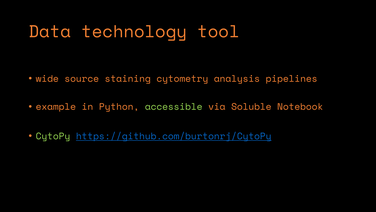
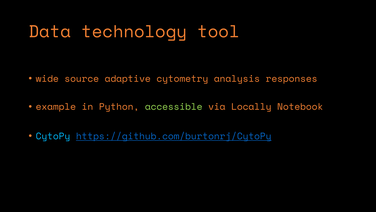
staining: staining -> adaptive (128, 78)
pipelines: pipelines -> responses (292, 78)
Soluble: Soluble -> Locally (251, 107)
CytoPy colour: light green -> light blue (53, 136)
